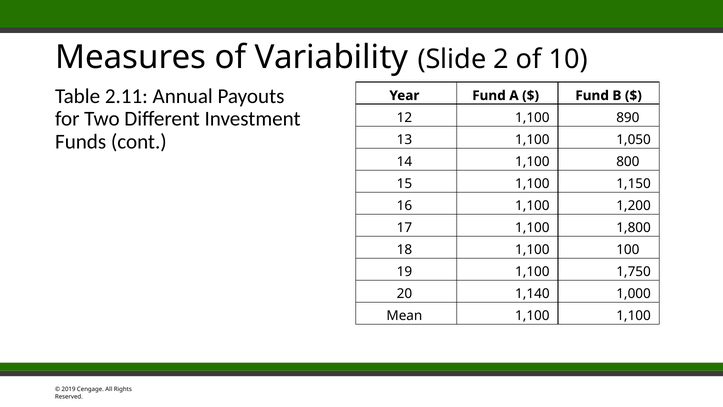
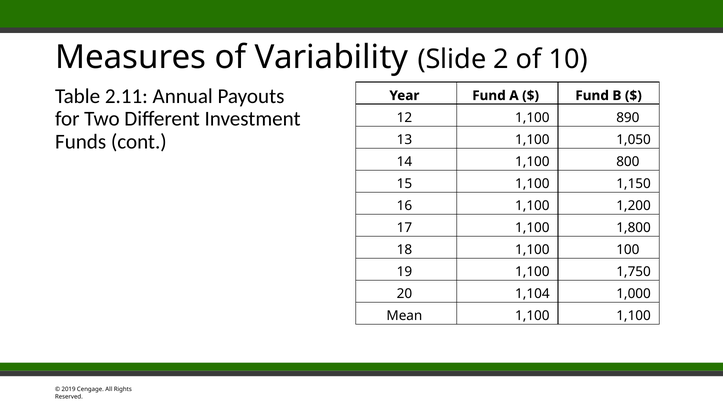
1,140: 1,140 -> 1,104 (532, 293)
